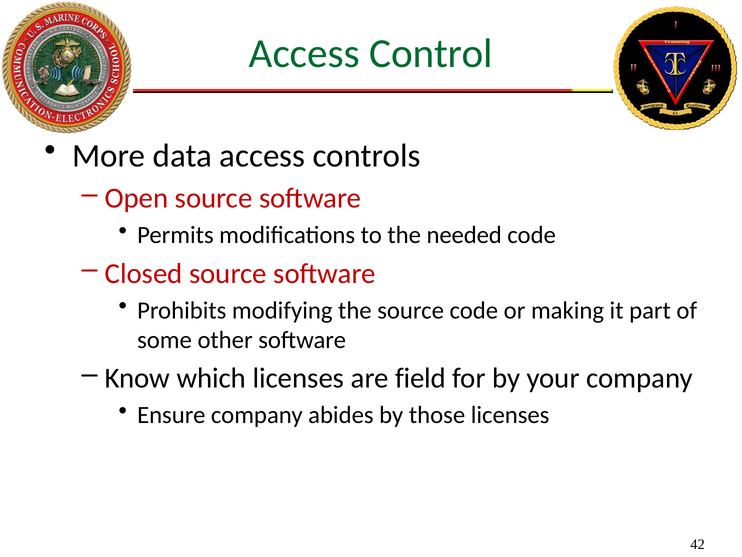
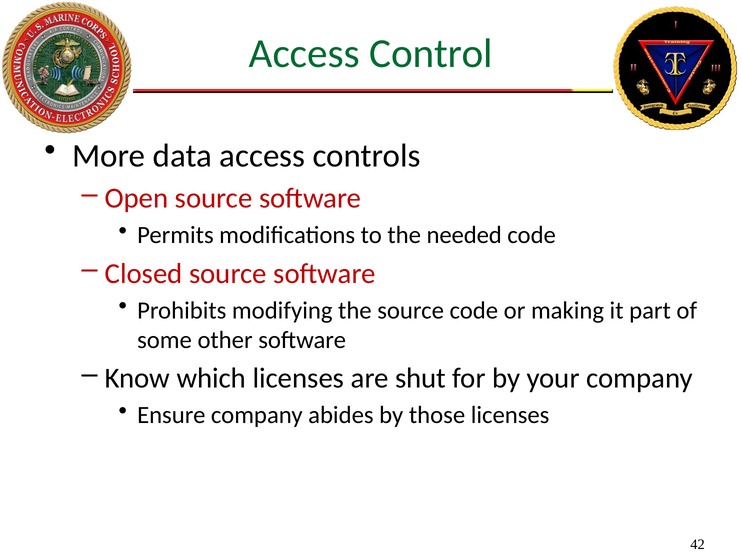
field: field -> shut (420, 378)
